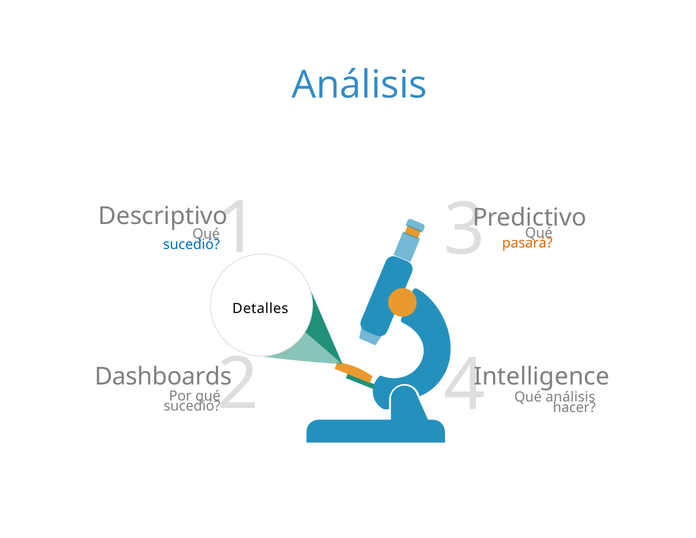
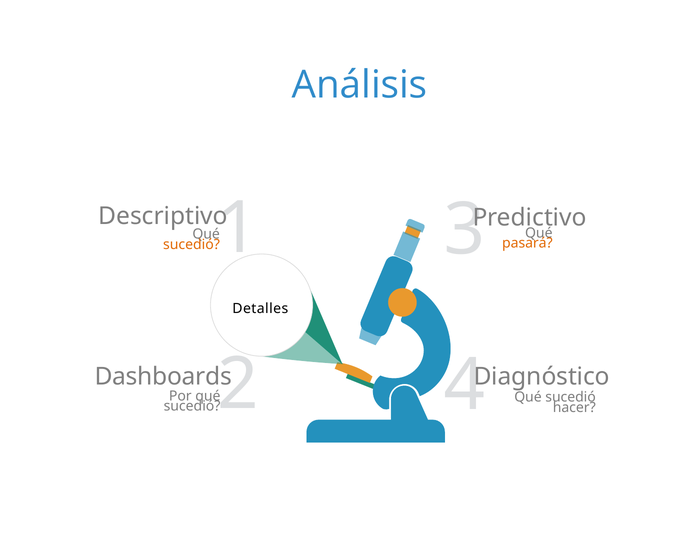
sucedió colour: blue -> orange (191, 244)
Intelligence: Intelligence -> Diagnóstico (542, 376)
análisis: análisis -> sucedió (571, 397)
